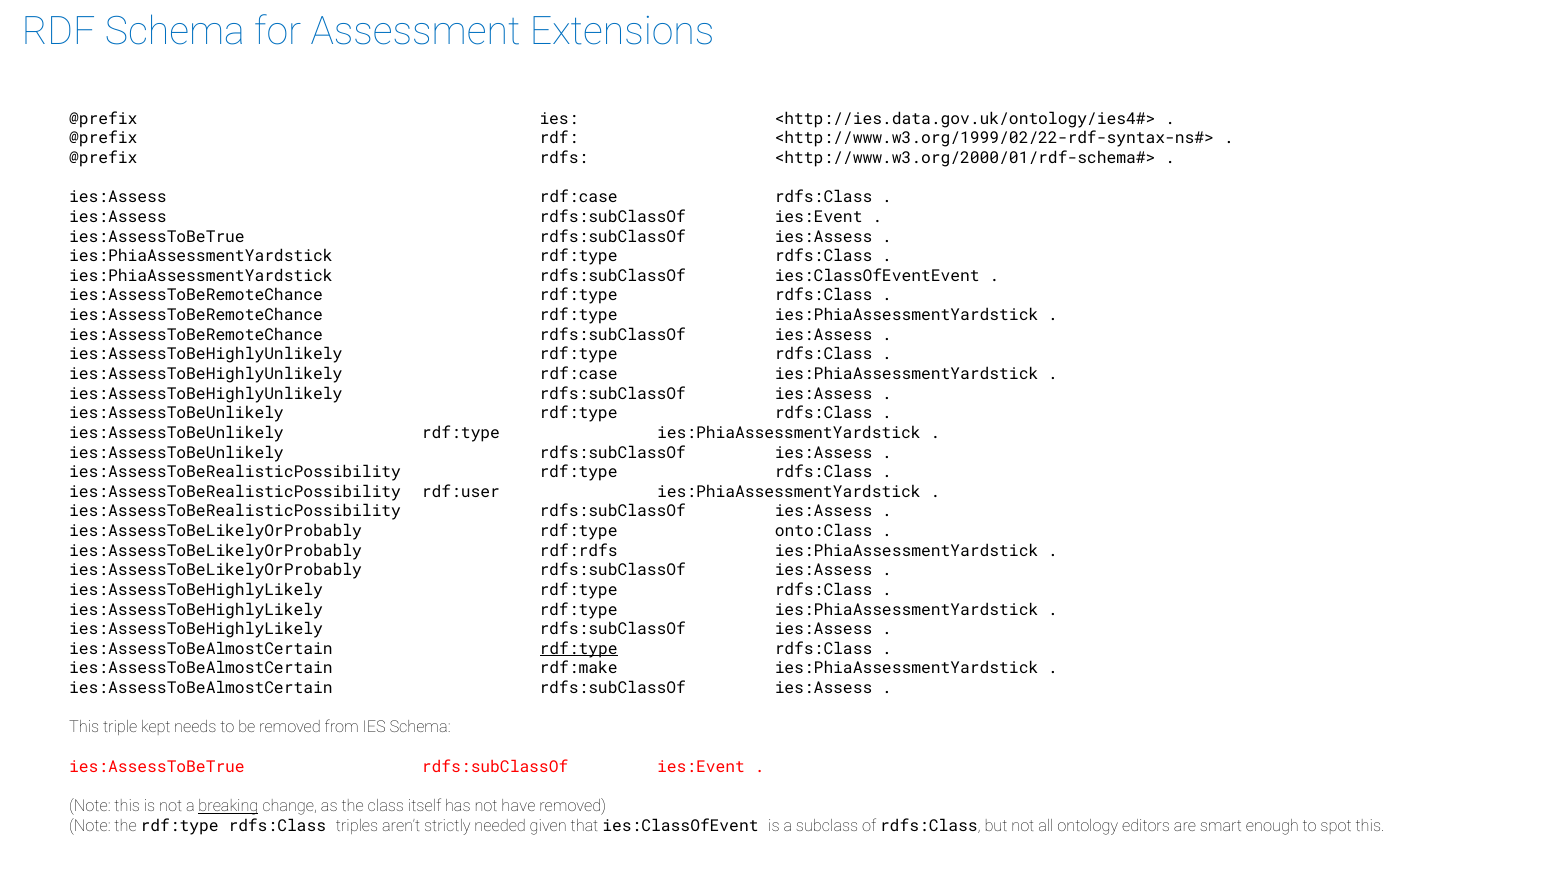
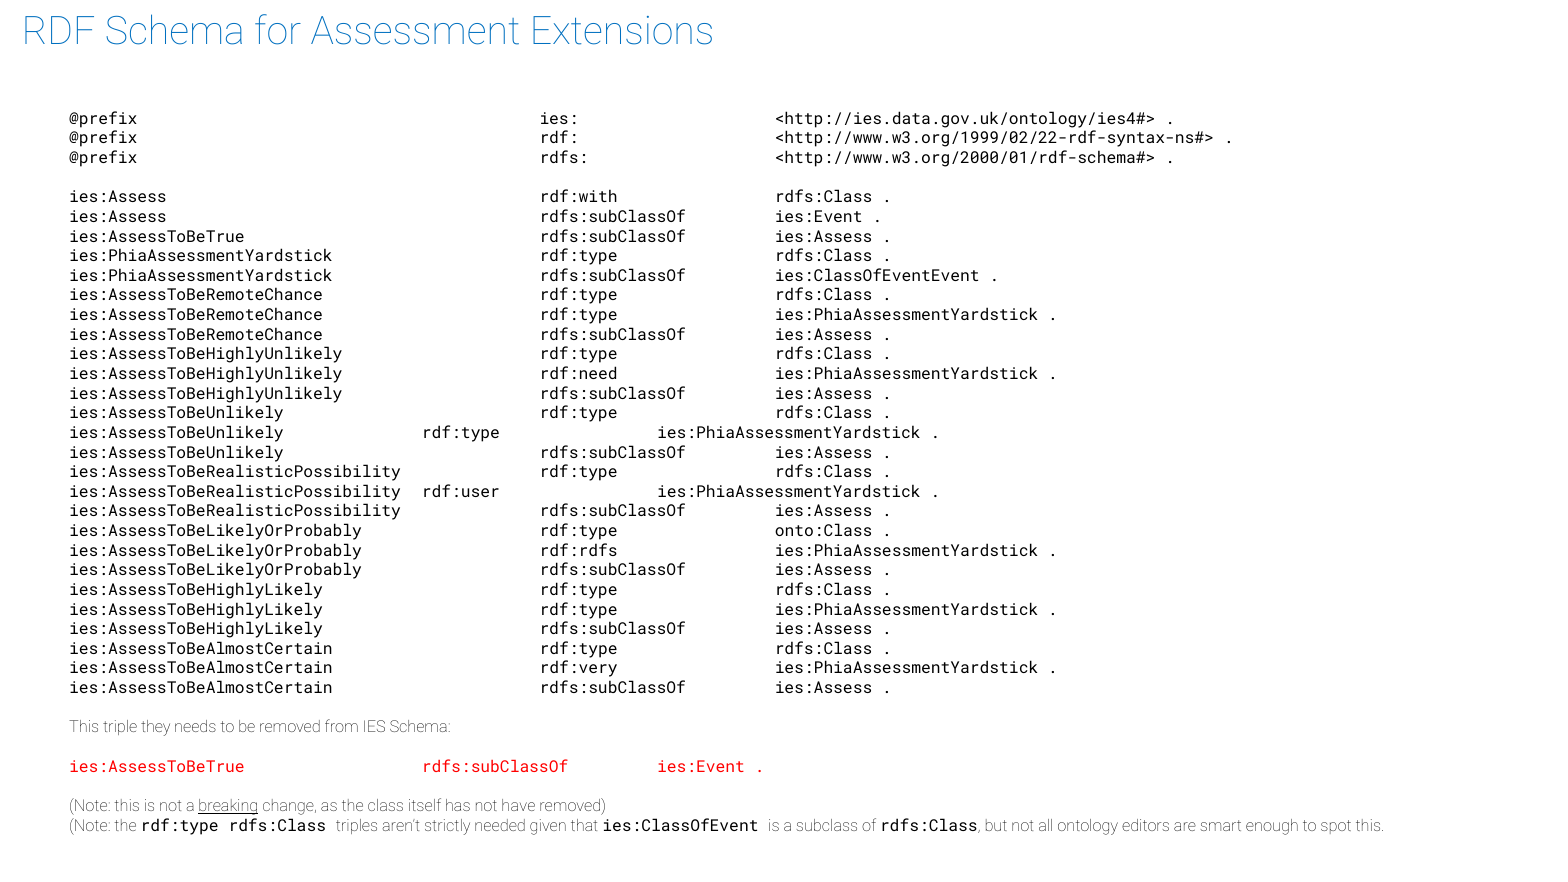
ies:Assess rdf:case: rdf:case -> rdf:with (579, 197)
ies:AssessToBeHighlyUnlikely rdf:case: rdf:case -> rdf:need (579, 374)
rdf:type underline: present -> none (579, 649)
rdf:make: rdf:make -> rdf:very (579, 669)
kept: kept -> they (156, 727)
